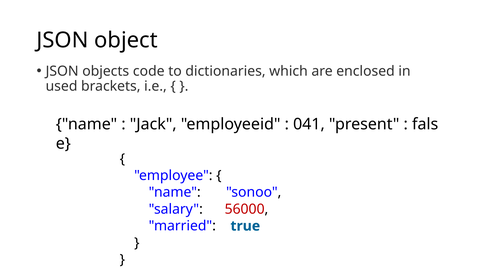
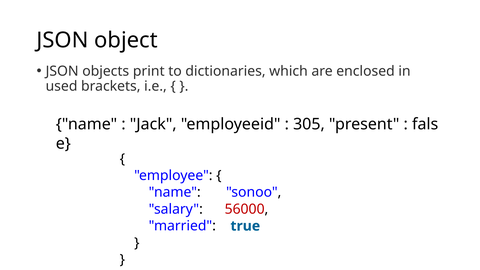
code: code -> print (149, 71)
041: 041 -> 305 (309, 124)
